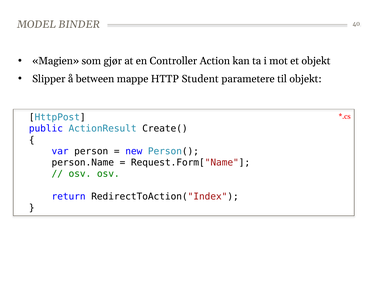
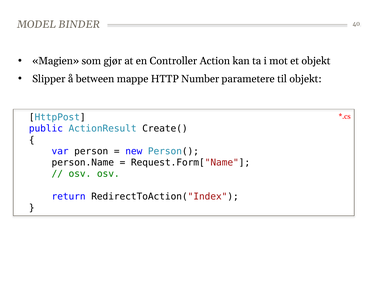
Student: Student -> Number (200, 79)
